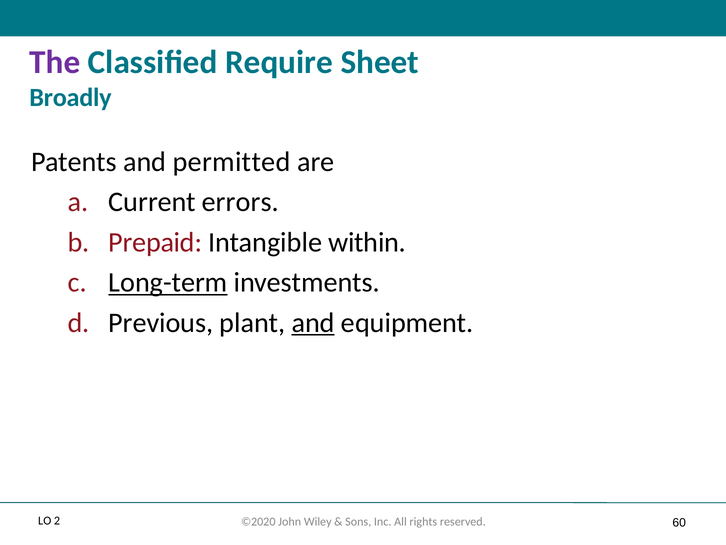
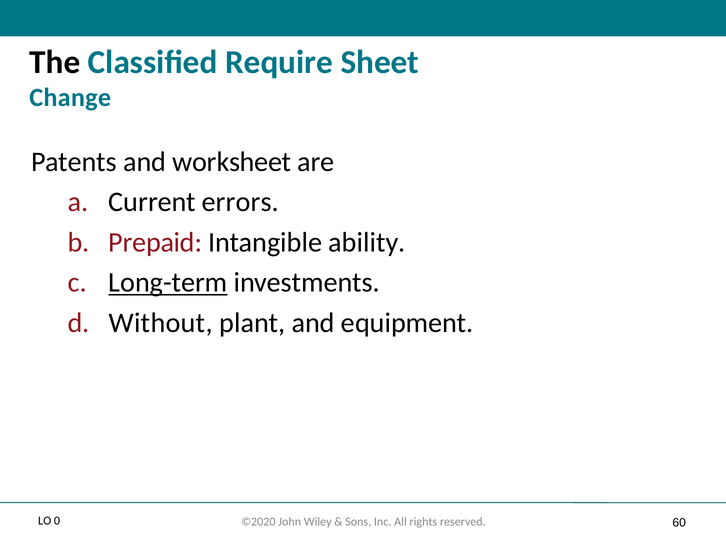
The colour: purple -> black (55, 62)
Broadly: Broadly -> Change (70, 97)
permitted: permitted -> worksheet (232, 162)
within: within -> ability (367, 242)
Previous: Previous -> Without (161, 322)
and underline: present -> none (313, 322)
2: 2 -> 0 (57, 520)
